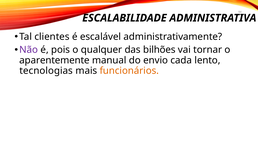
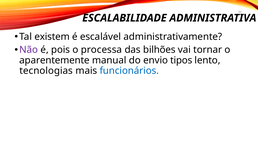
clientes: clientes -> existem (52, 37)
qualquer: qualquer -> processa (101, 50)
cada: cada -> tipos (181, 60)
funcionários colour: orange -> blue (129, 71)
